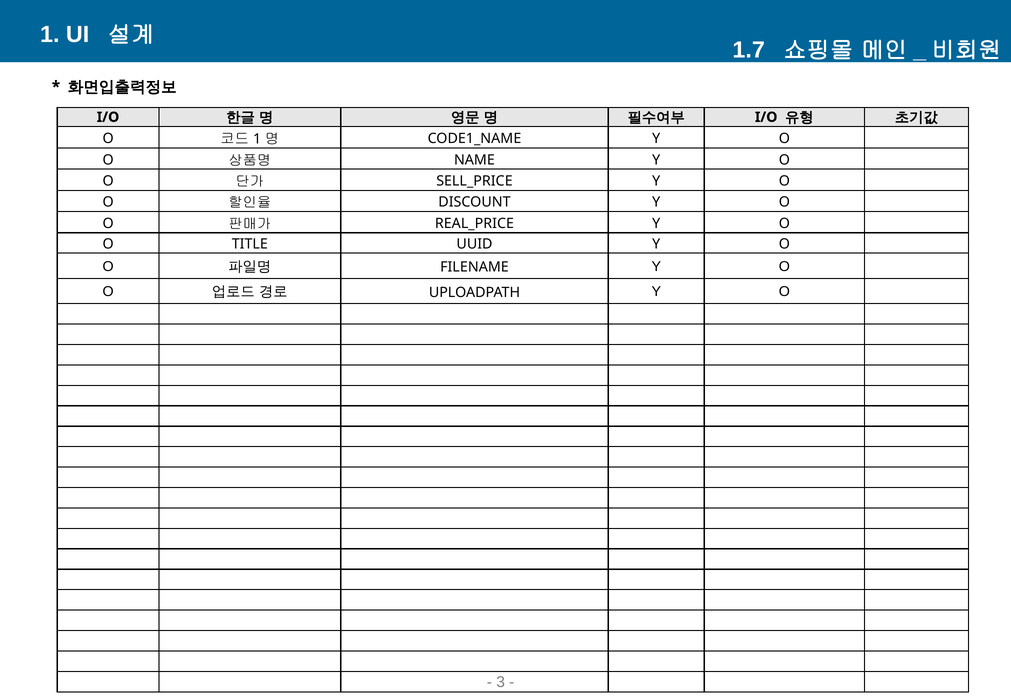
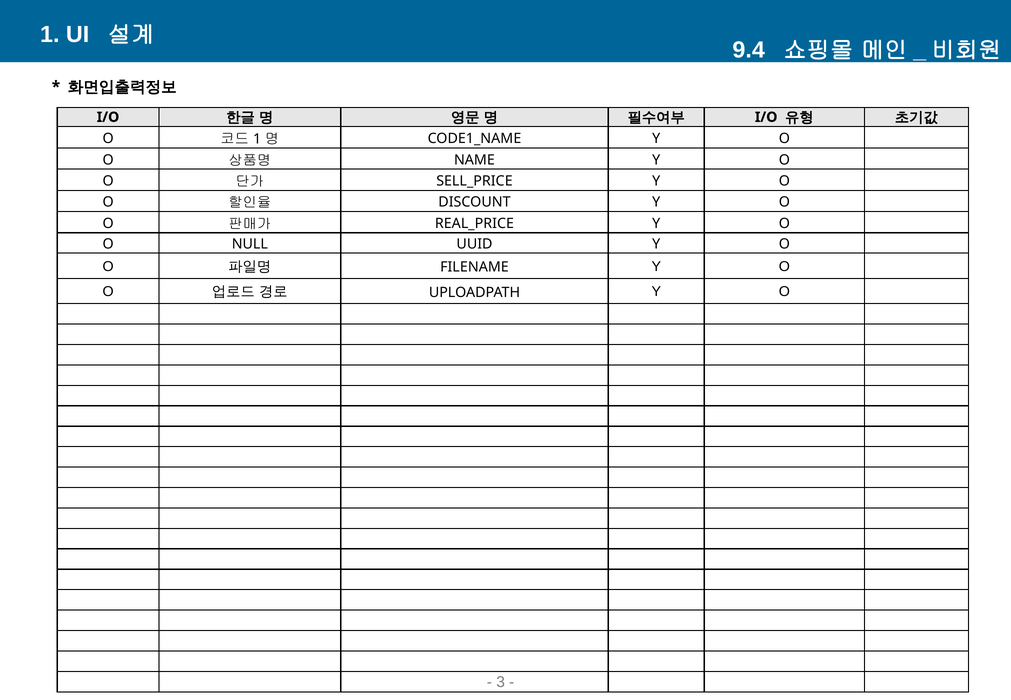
1.7: 1.7 -> 9.4 (749, 50)
TITLE: TITLE -> NULL (250, 244)
